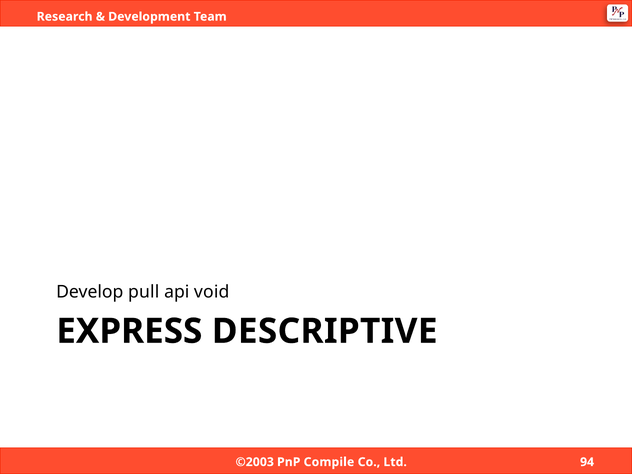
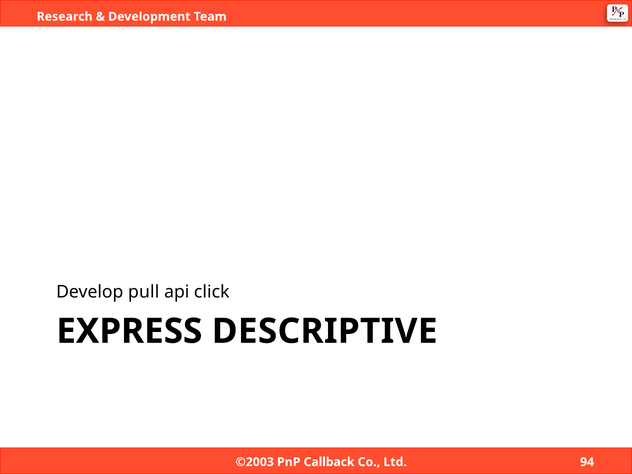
void: void -> click (212, 292)
Compile: Compile -> Callback (329, 462)
